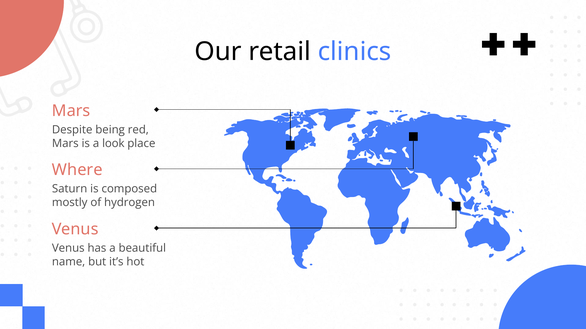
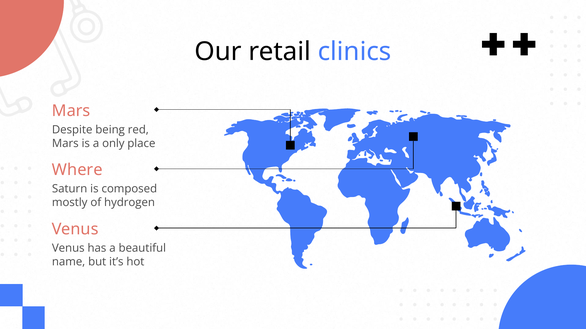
look: look -> only (113, 144)
